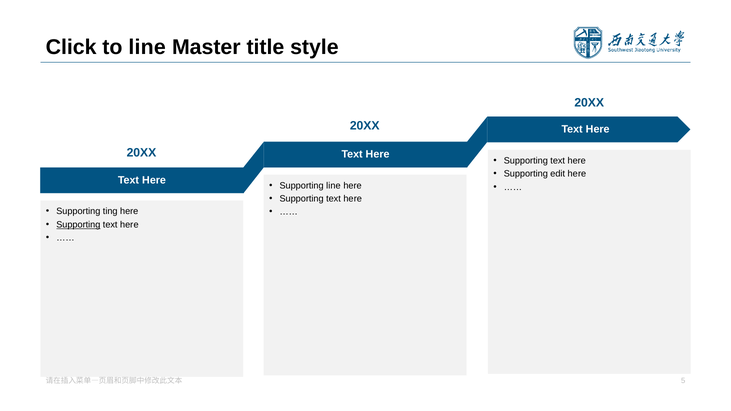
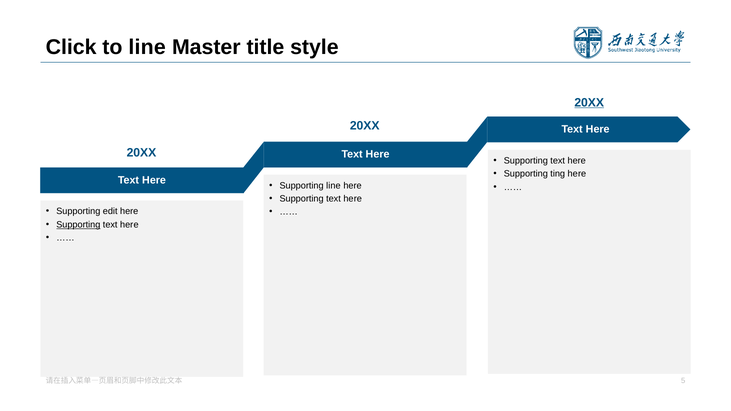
20XX underline: none -> present (589, 103)
edit: edit -> ting (558, 174)
ting: ting -> edit (110, 212)
